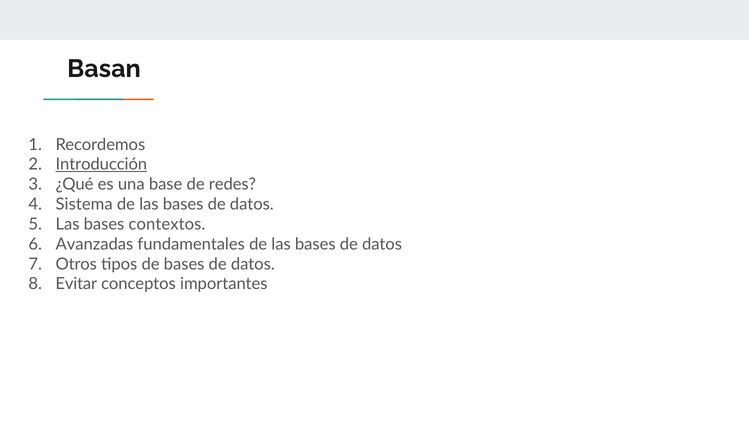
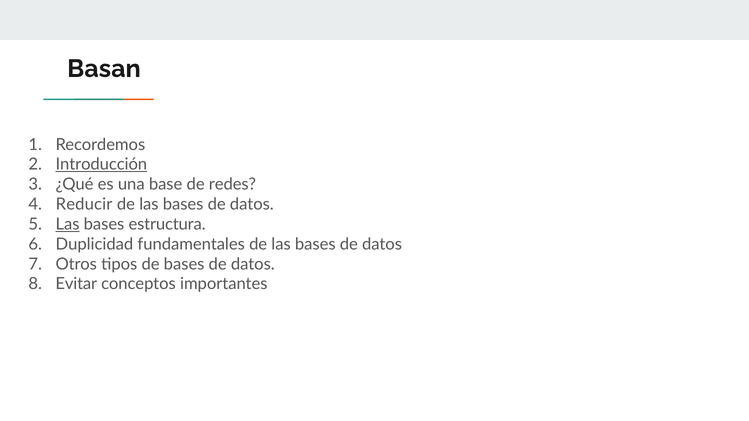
Sistema: Sistema -> Reducir (84, 204)
Las underline: none -> present (67, 224)
contextos: contextos -> estructura (167, 224)
Avanzadas: Avanzadas -> Duplicidad (94, 244)
